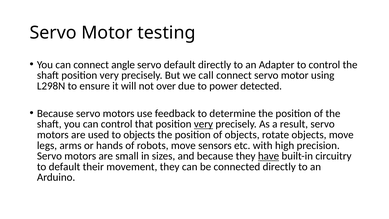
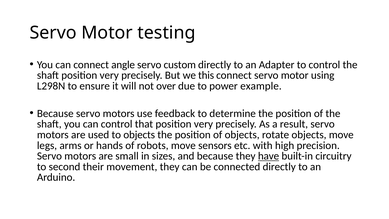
servo default: default -> custom (180, 65)
call: call -> this (206, 75)
detected: detected -> example (261, 86)
very underline: present -> none (203, 124)
to default: default -> second (64, 167)
